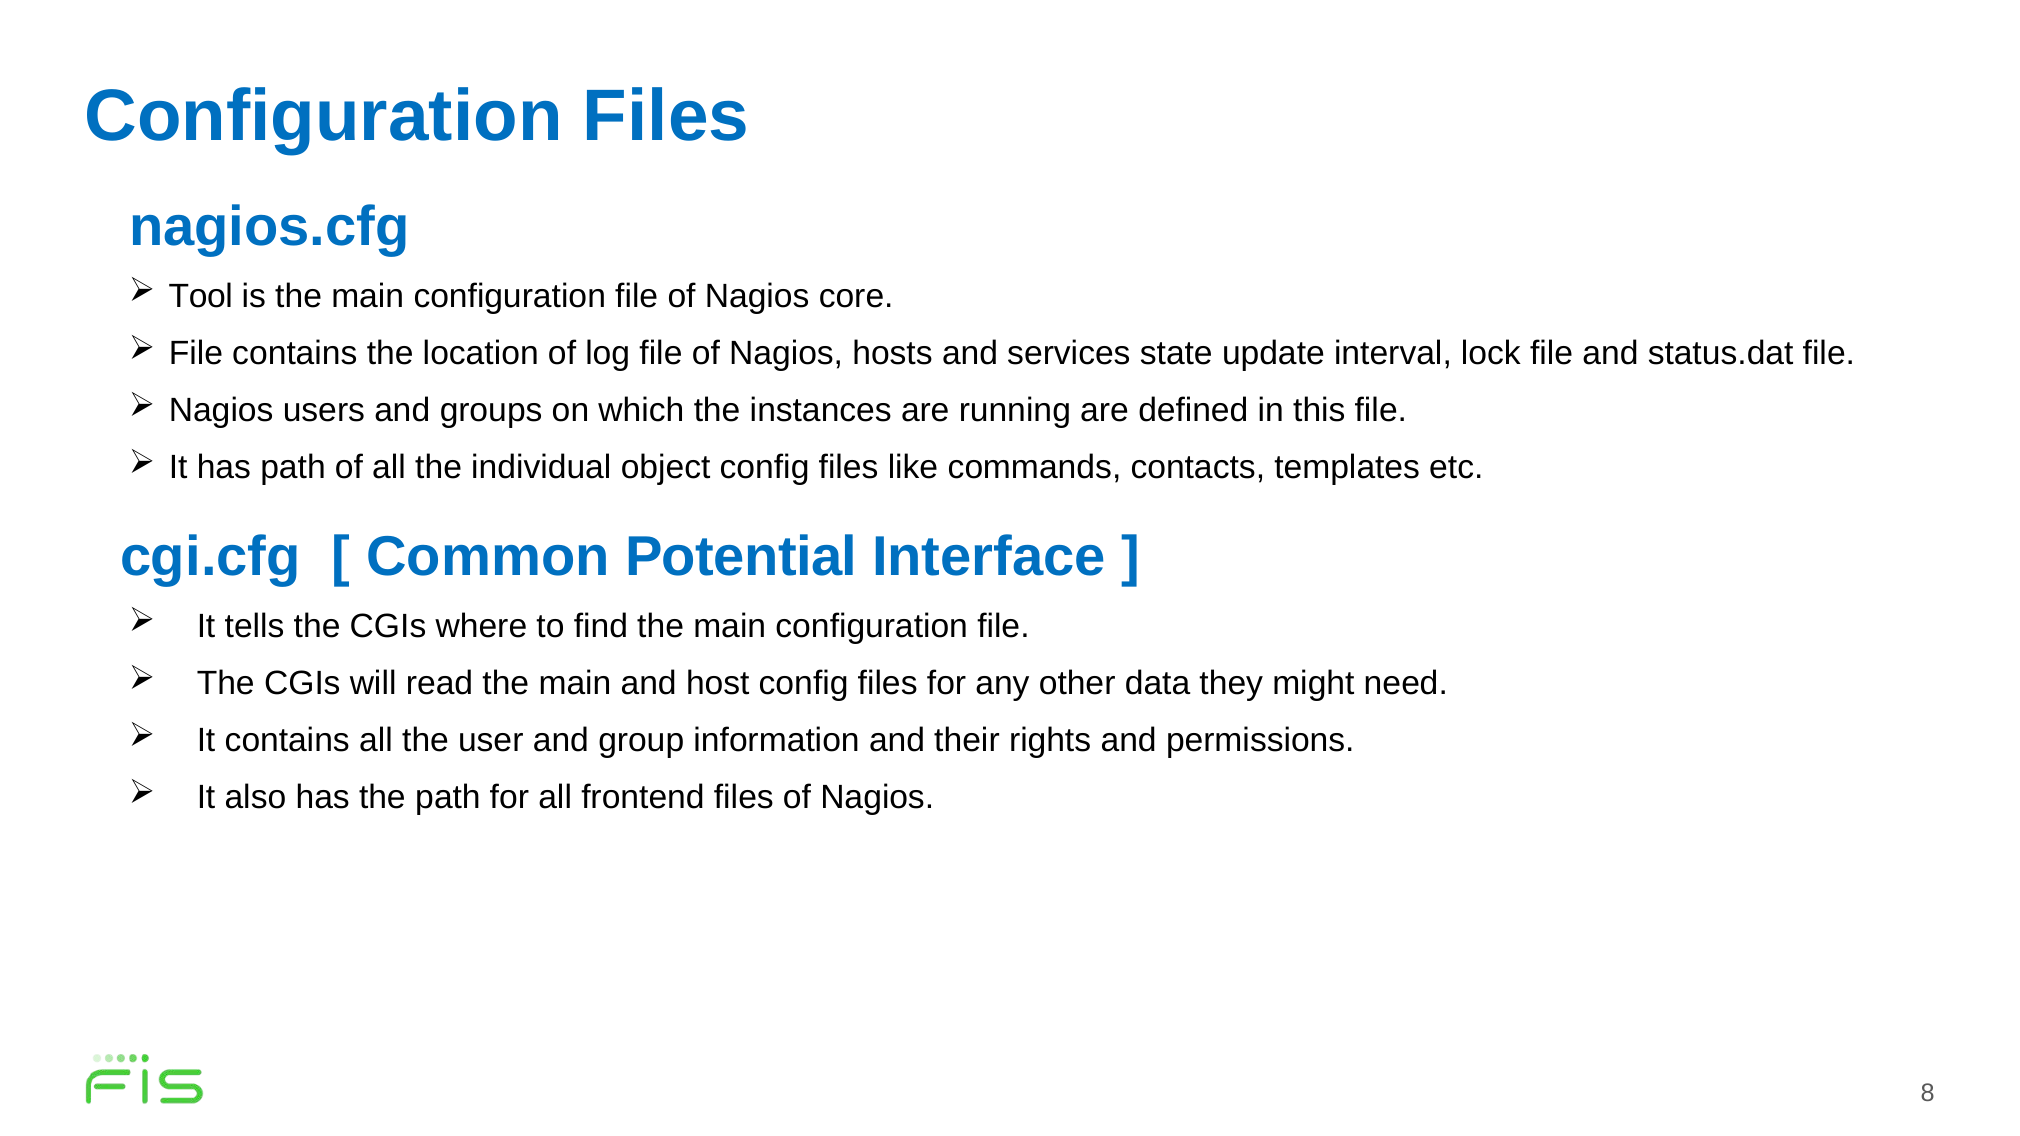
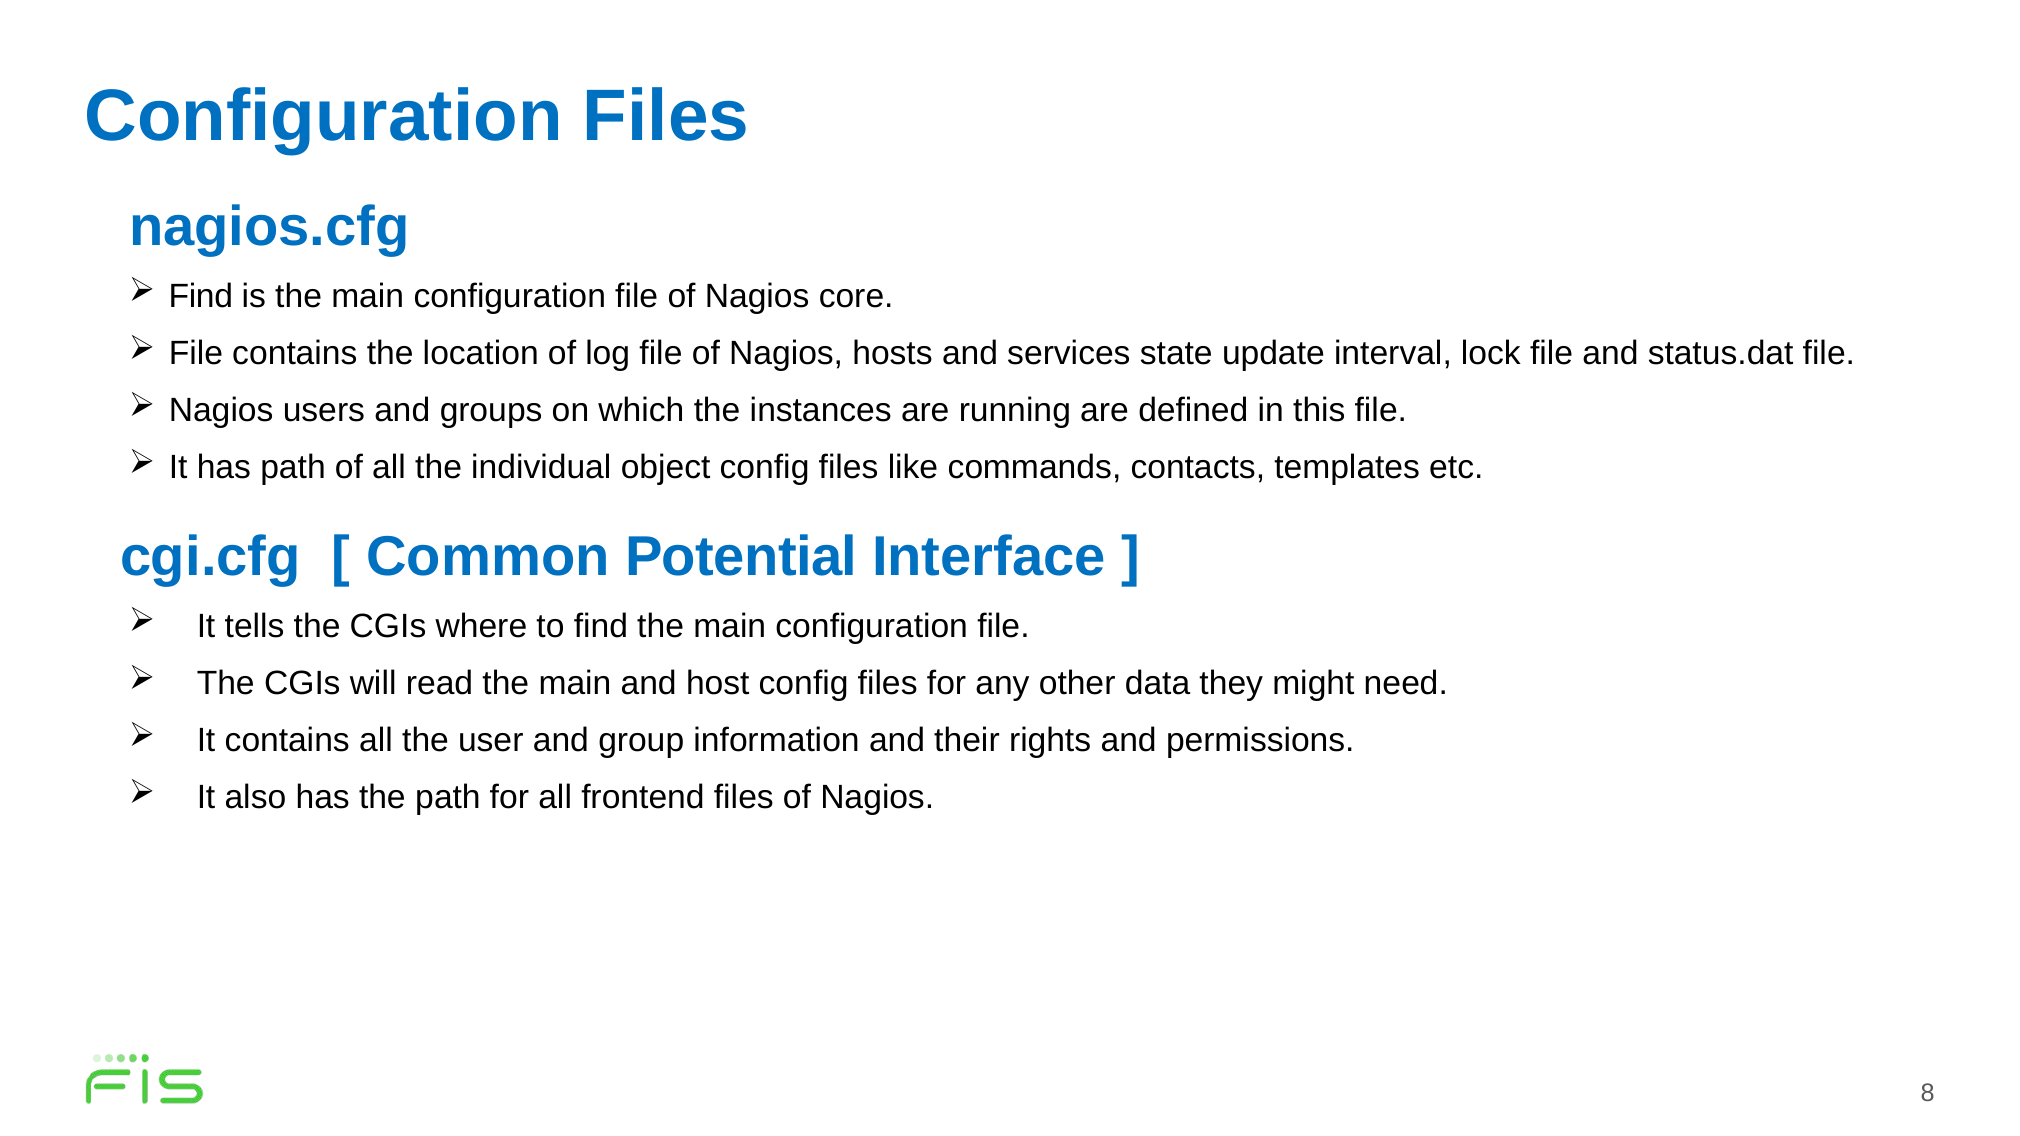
Tool: Tool -> Find (201, 296)
